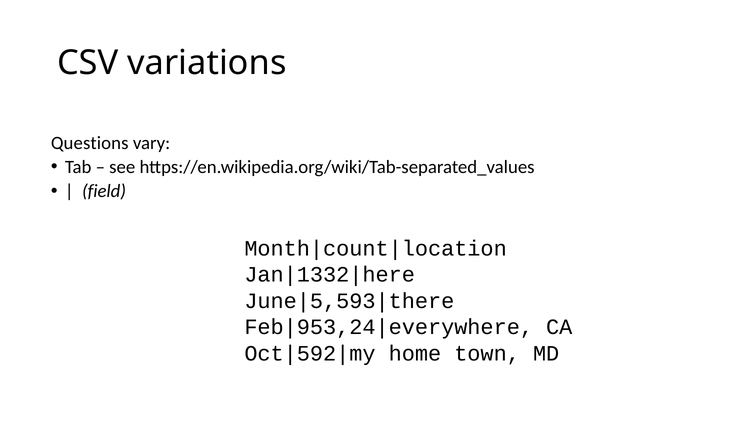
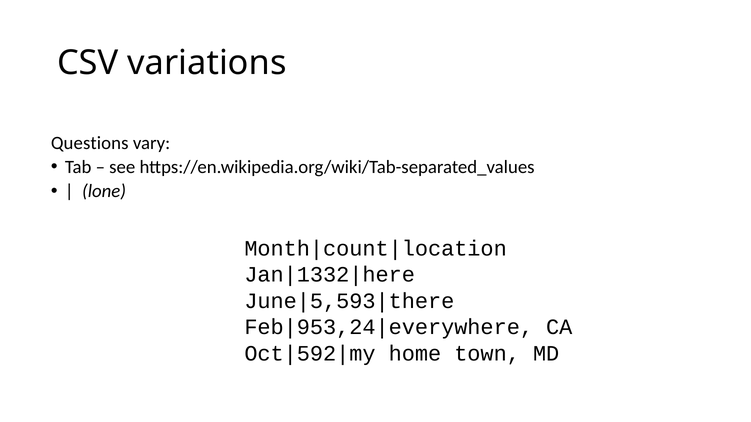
field: field -> lone (104, 191)
